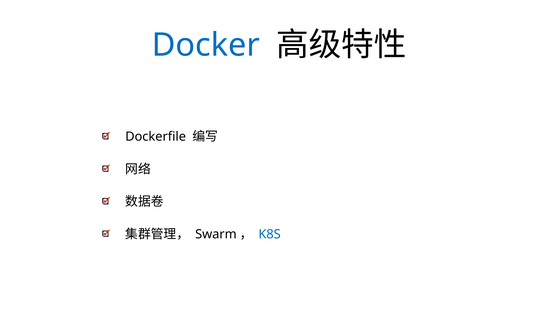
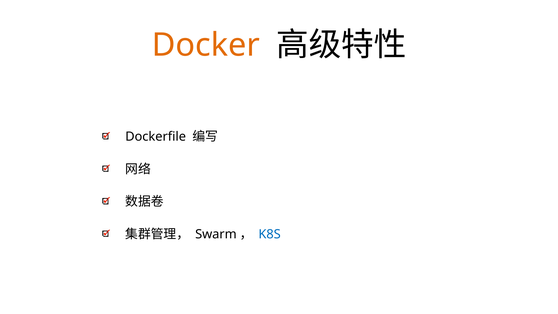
Docker colour: blue -> orange (206, 45)
